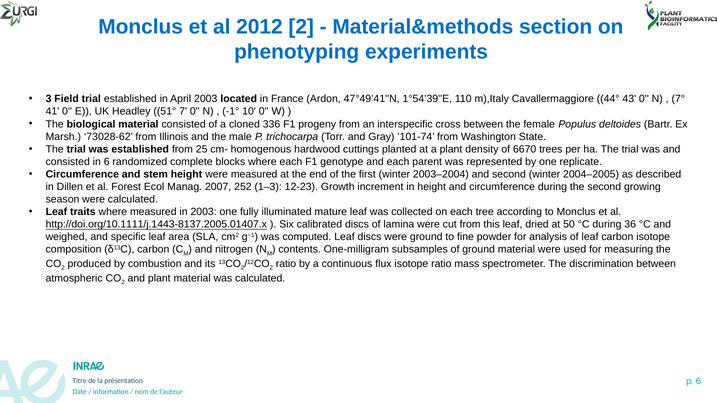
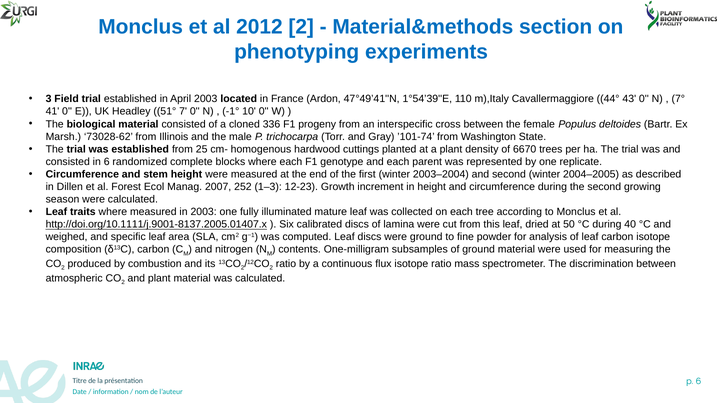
http://doi.org/10.1111/j.1443-8137.2005.01407.x: http://doi.org/10.1111/j.1443-8137.2005.01407.x -> http://doi.org/10.1111/j.9001-8137.2005.01407.x (156, 225)
36: 36 -> 40 (630, 225)
